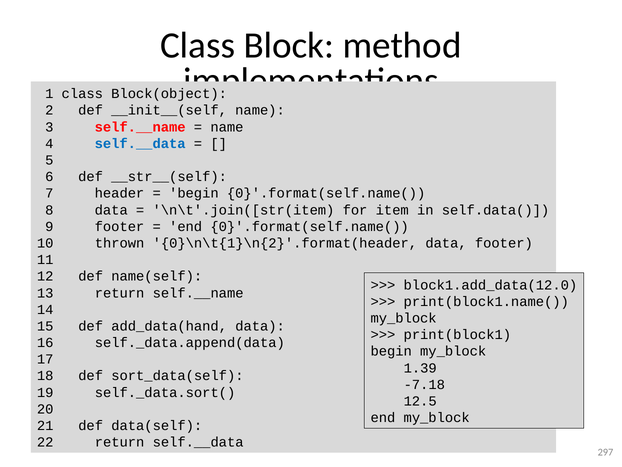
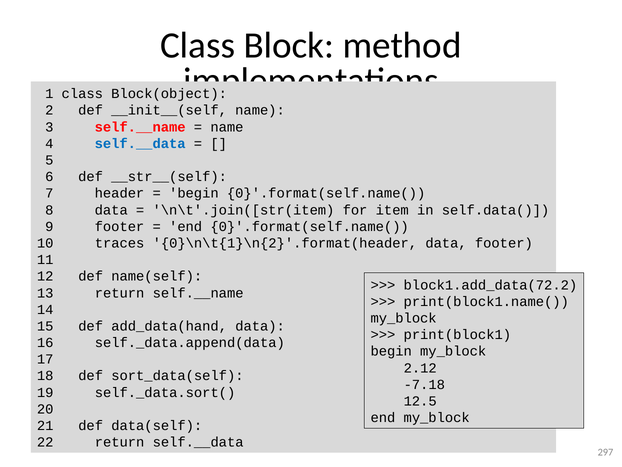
thrown: thrown -> traces (120, 243)
block1.add_data(12.0: block1.add_data(12.0 -> block1.add_data(72.2 (490, 285)
1.39: 1.39 -> 2.12 (420, 368)
